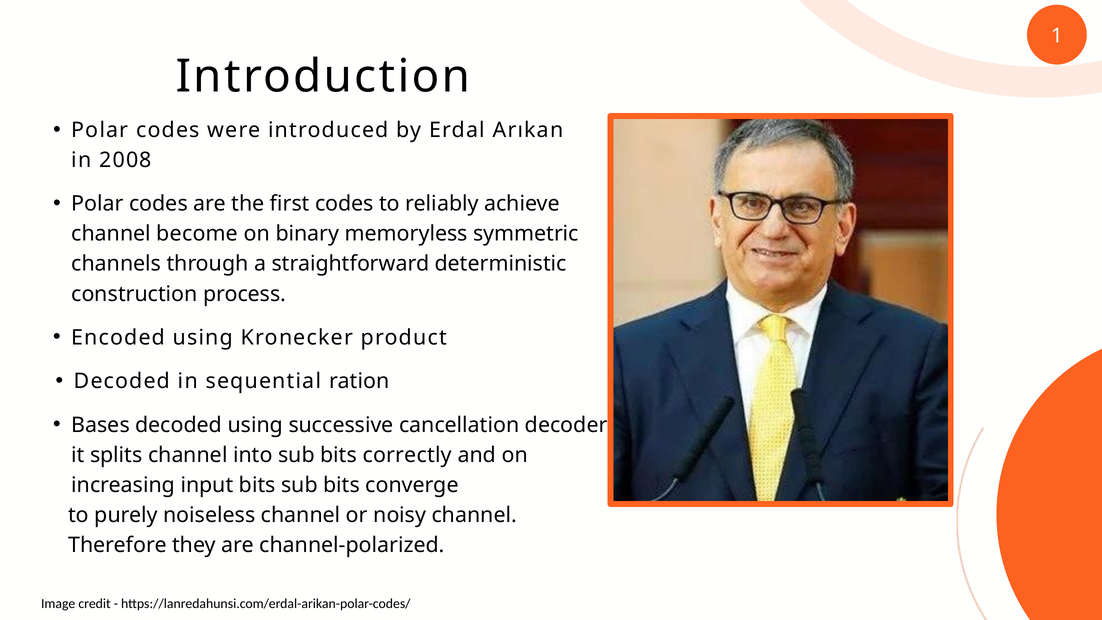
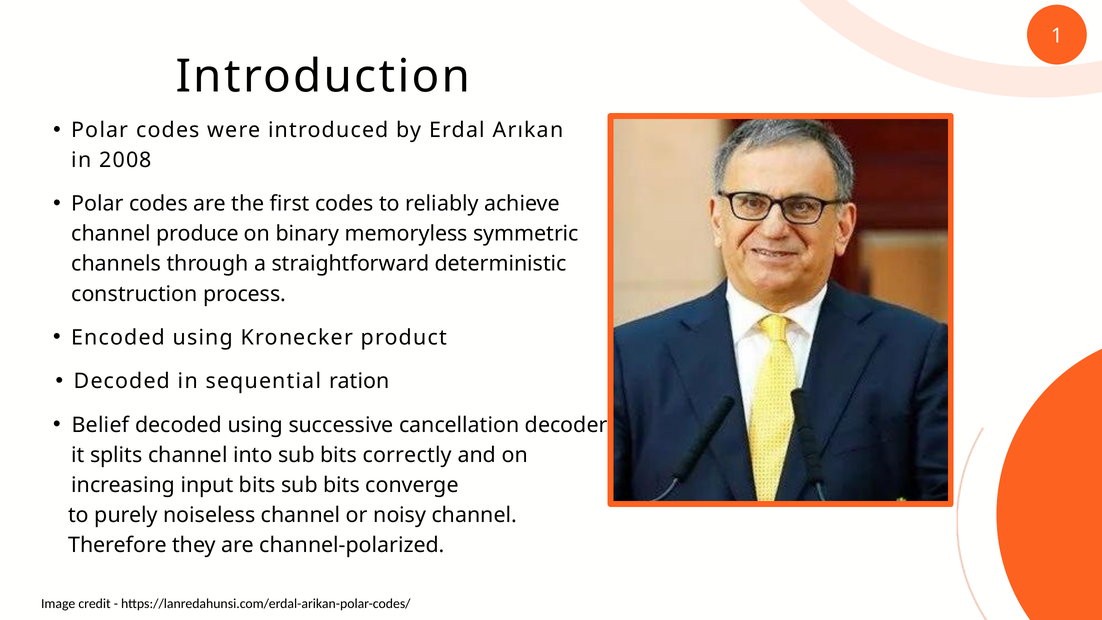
become: become -> produce (197, 234)
Bases: Bases -> Belief (100, 425)
